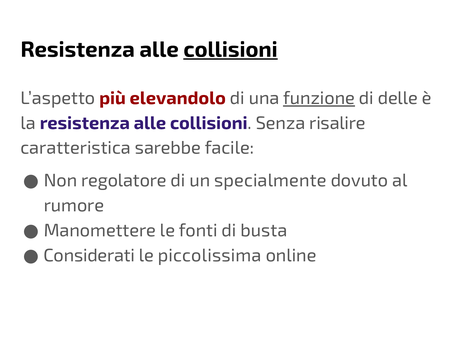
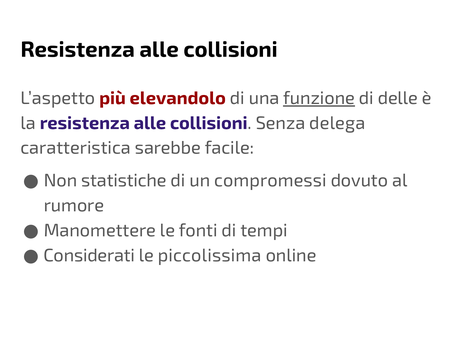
collisioni underline: present -> none (231, 50)
risalire: risalire -> delega (337, 123)
regolatore: regolatore -> statistiche (124, 181)
specialmente: specialmente -> compromessi (270, 181)
busta: busta -> tempi (264, 230)
